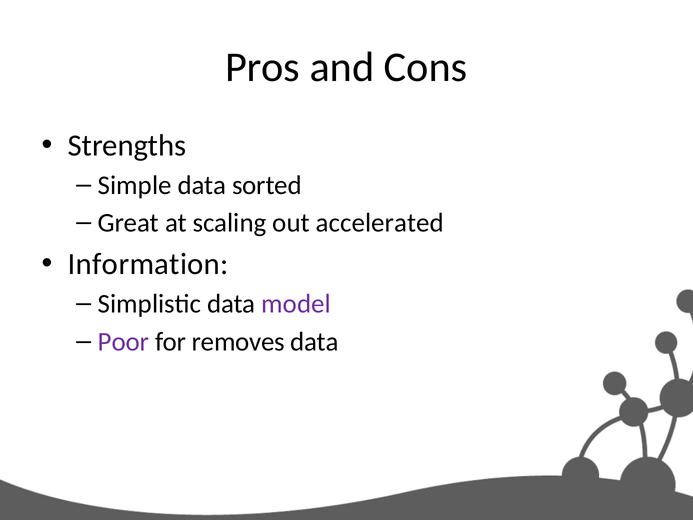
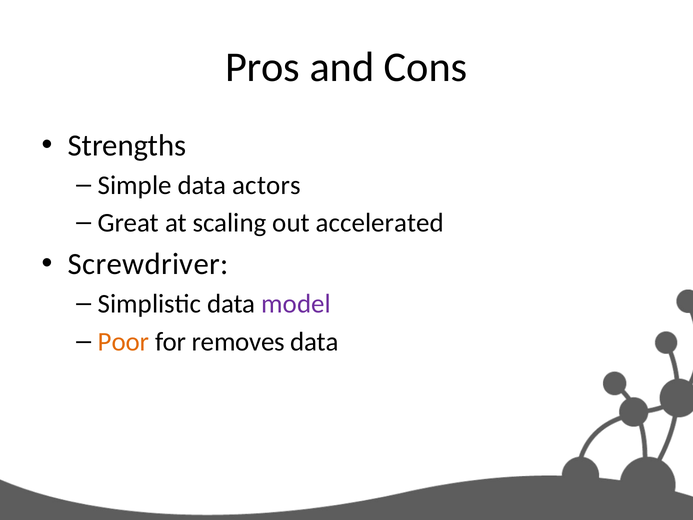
sorted: sorted -> actors (267, 185)
Information: Information -> Screwdriver (148, 264)
Poor colour: purple -> orange (124, 342)
